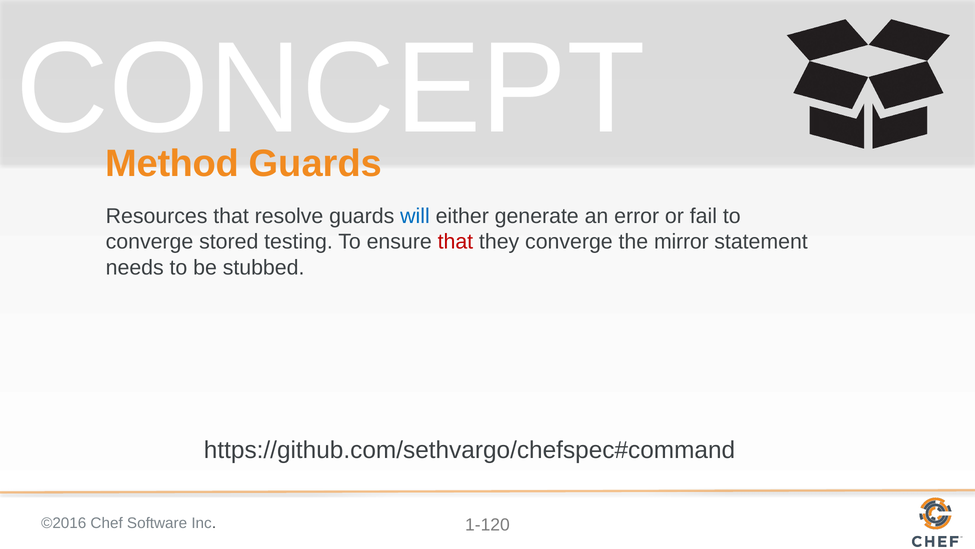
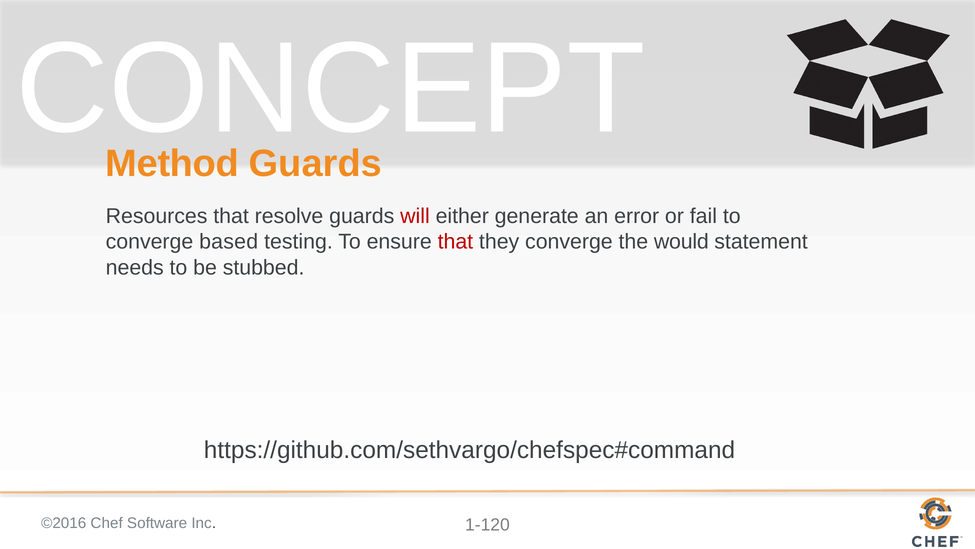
will colour: blue -> red (415, 216)
stored: stored -> based (229, 242)
mirror: mirror -> would (681, 242)
